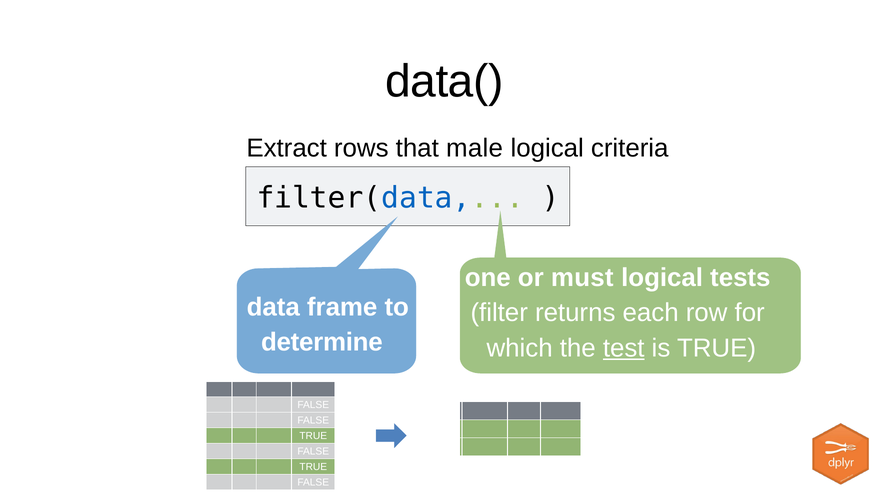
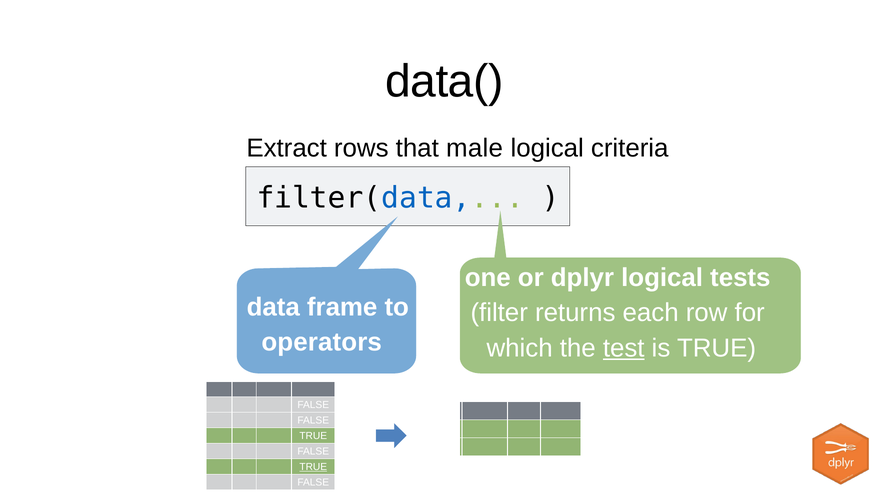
must: must -> dplyr (582, 277)
determine: determine -> operators (322, 342)
TRUE underline: none -> present (313, 466)
